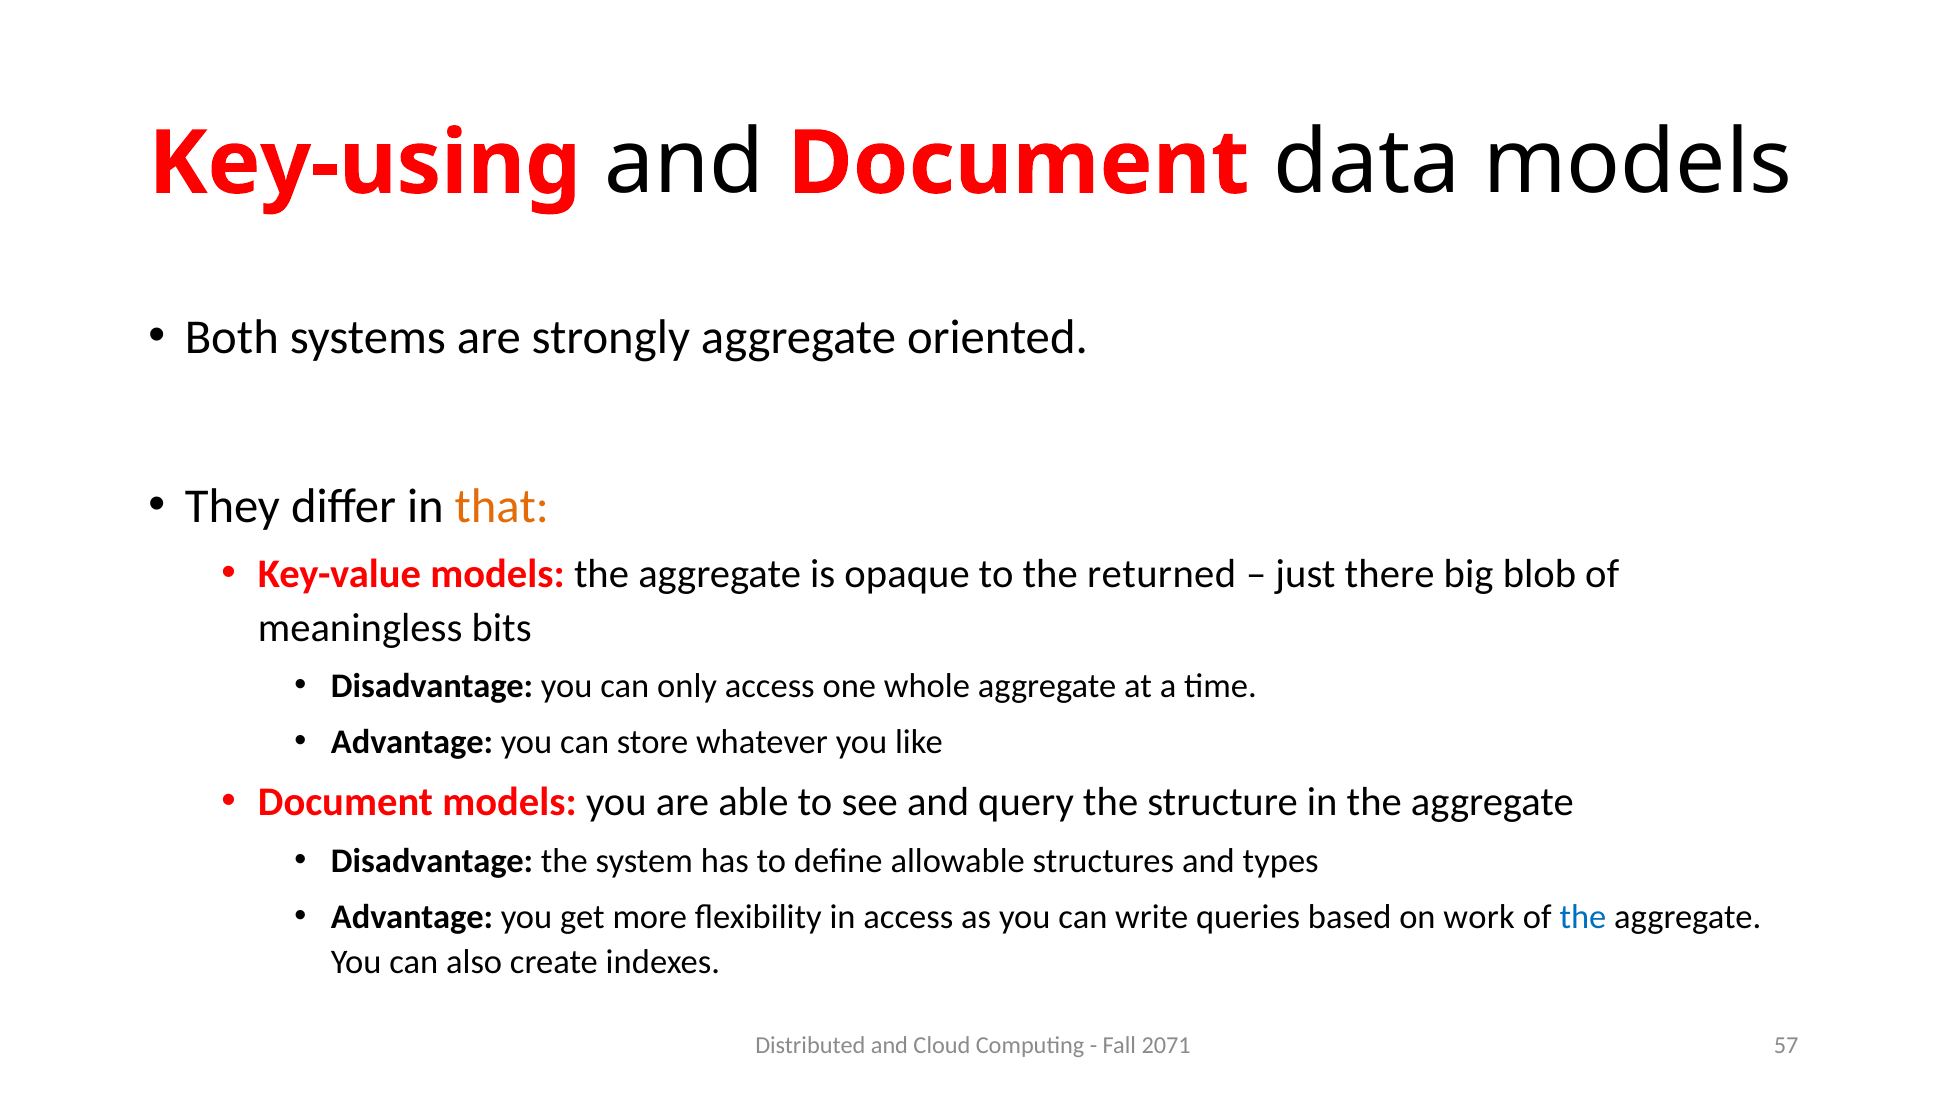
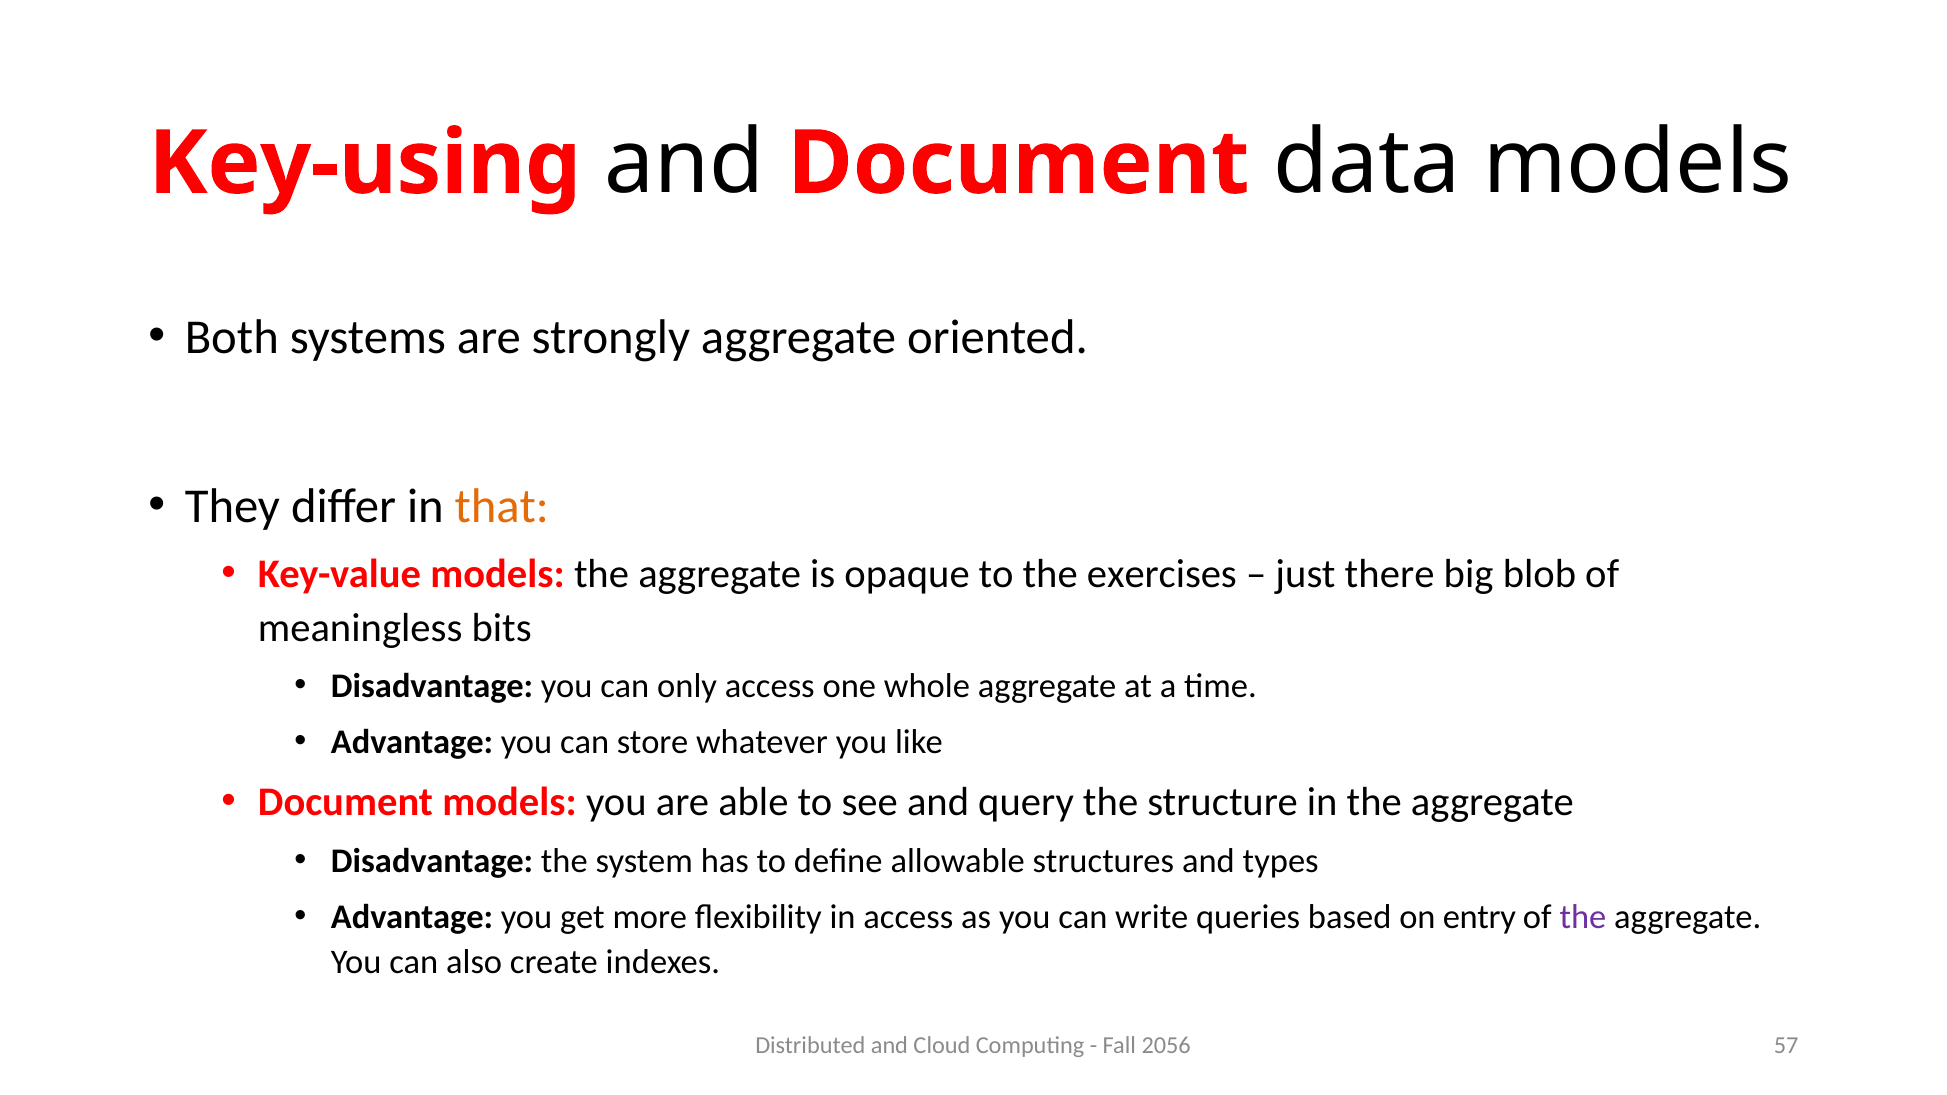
returned: returned -> exercises (1162, 574)
work: work -> entry (1479, 917)
the colour: blue -> purple (1583, 917)
2071: 2071 -> 2056 (1166, 1046)
